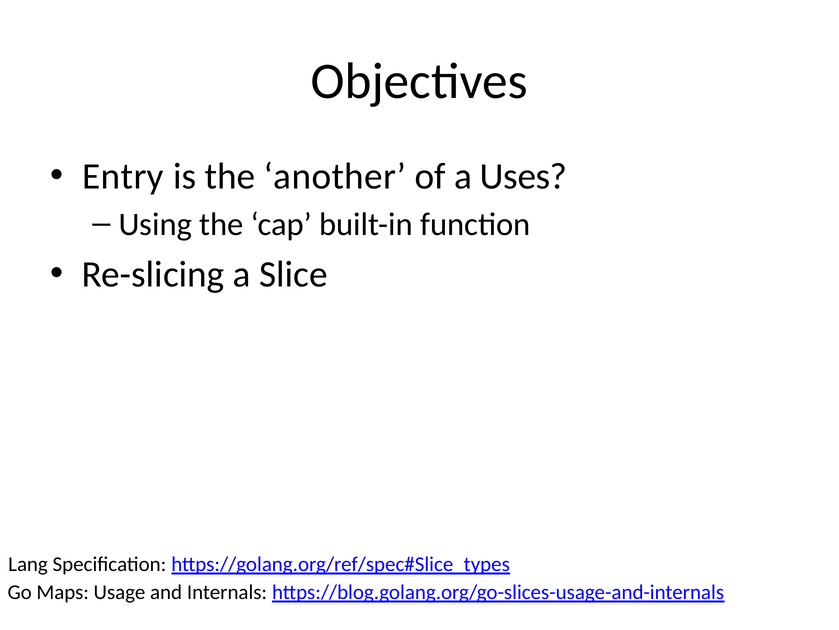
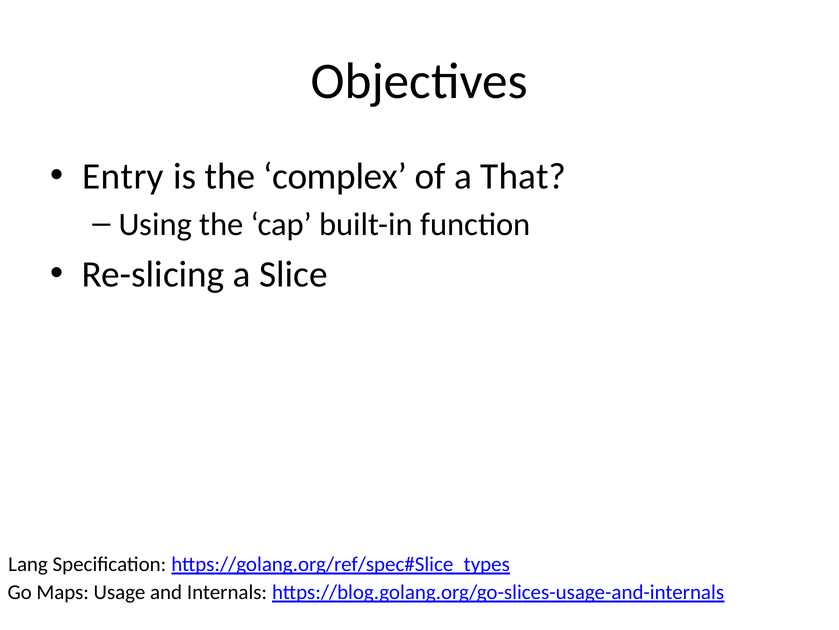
another: another -> complex (335, 176)
Uses: Uses -> That (523, 176)
